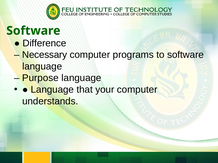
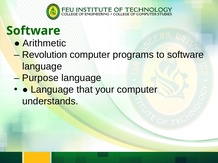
Difference: Difference -> Arithmetic (44, 43)
Necessary: Necessary -> Revolution (45, 55)
